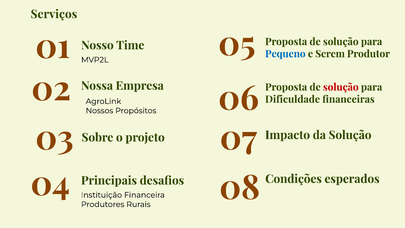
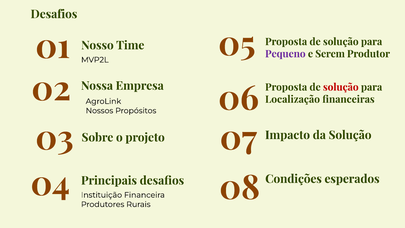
Serviços: Serviços -> Desafios (54, 14)
Pequeno colour: blue -> purple (285, 54)
Dificuldade: Dificuldade -> Localização (293, 99)
